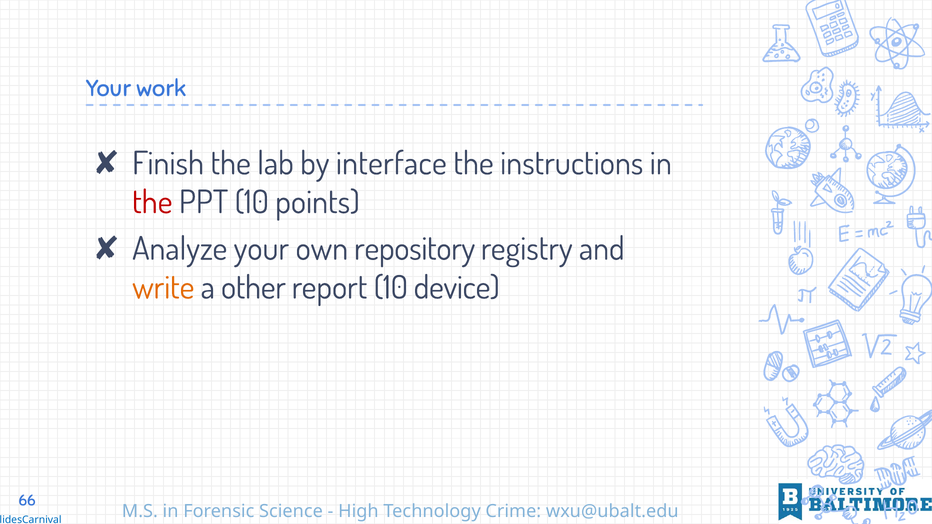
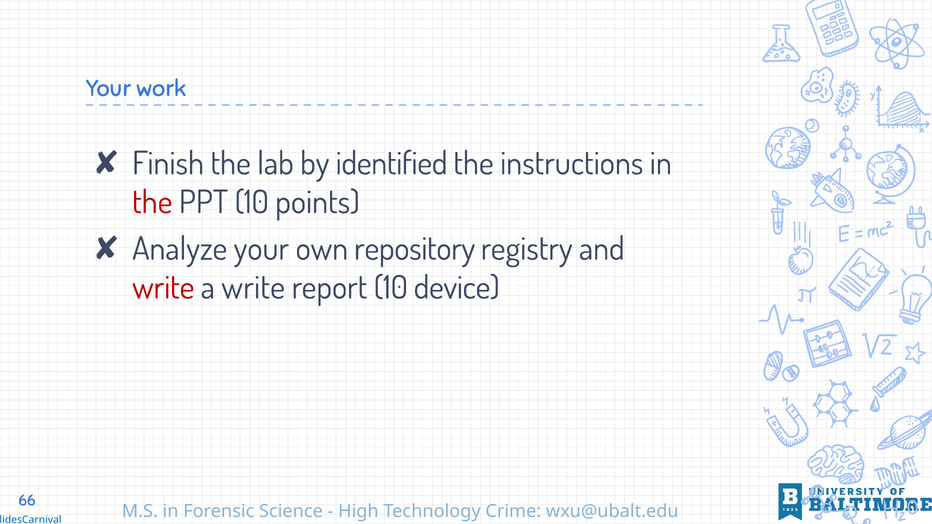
interface: interface -> identified (392, 164)
write colour: orange -> red (163, 288)
a other: other -> write (253, 288)
